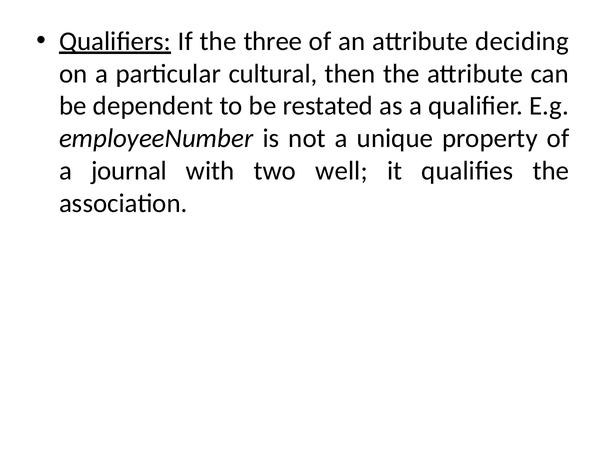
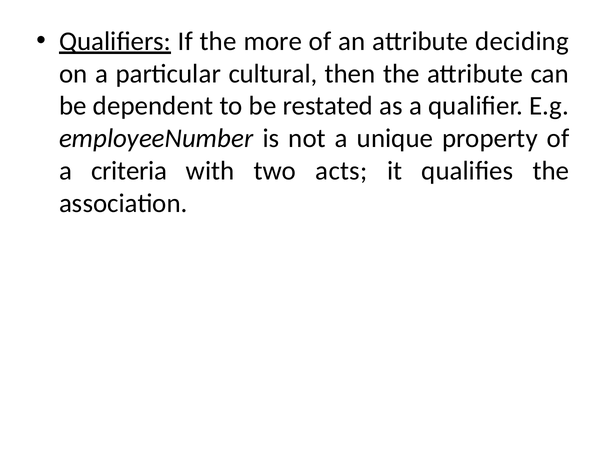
three: three -> more (273, 41)
journal: journal -> criteria (129, 171)
well: well -> acts (341, 171)
